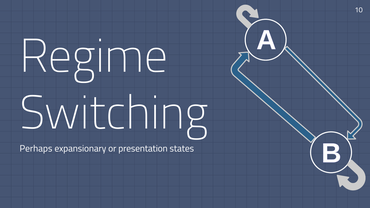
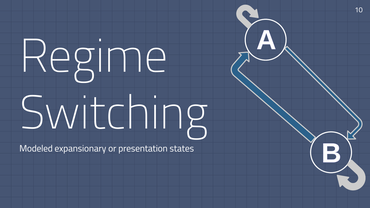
Perhaps: Perhaps -> Modeled (36, 149)
